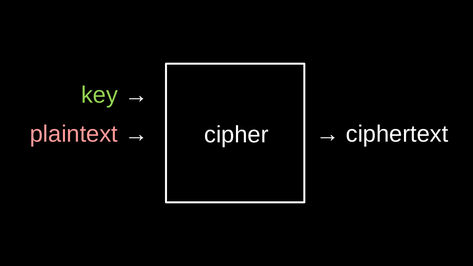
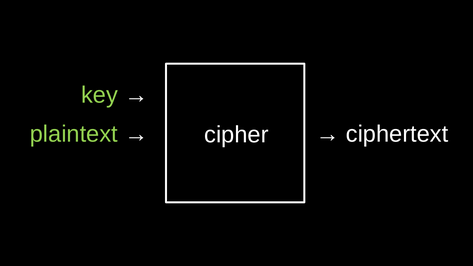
plaintext colour: pink -> light green (74, 134)
